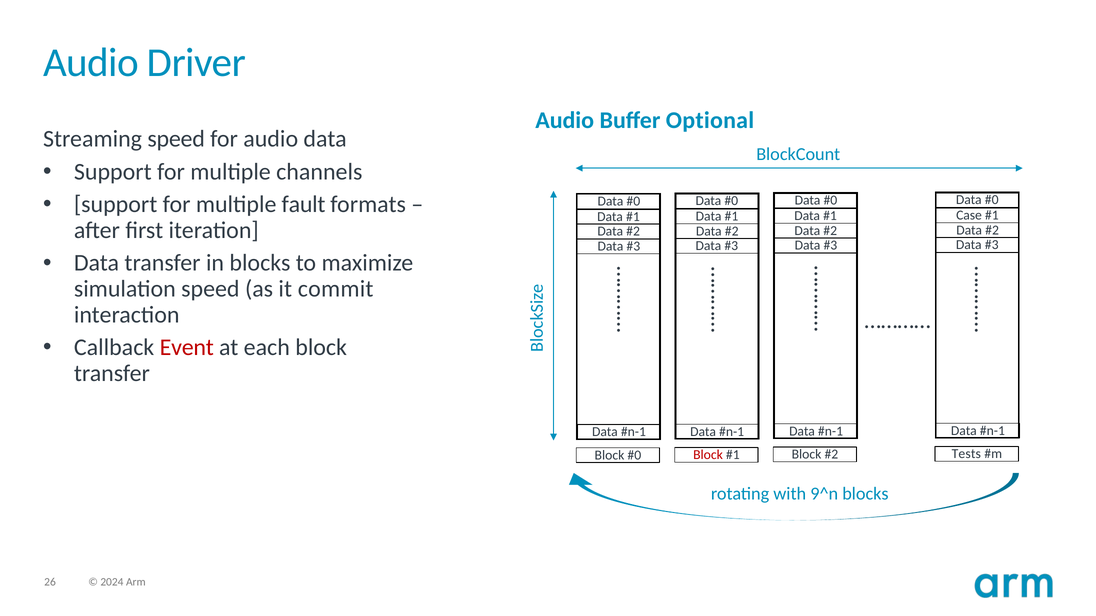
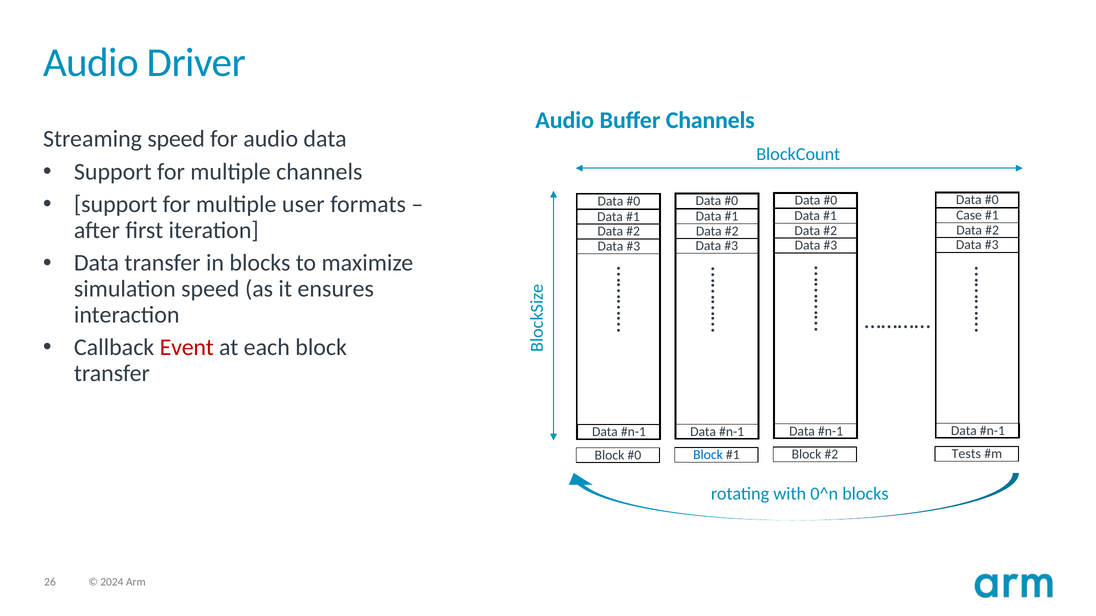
Buffer Optional: Optional -> Channels (710, 121)
fault: fault -> user (303, 205)
commit: commit -> ensures (336, 289)
Block colour: red -> blue (708, 455)
9^n: 9^n -> 0^n (824, 494)
